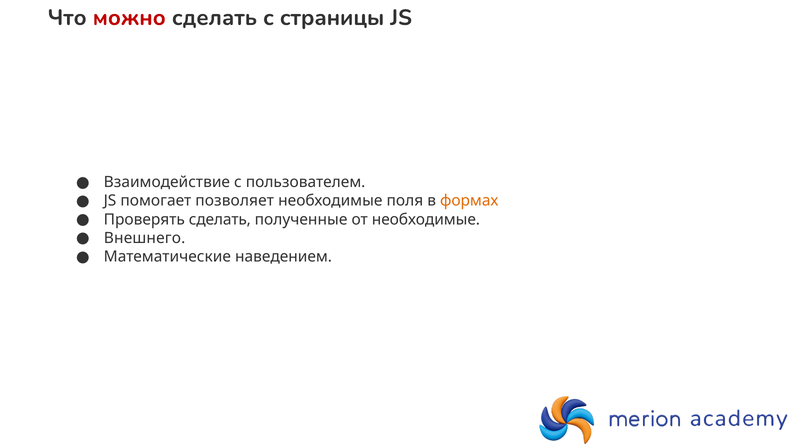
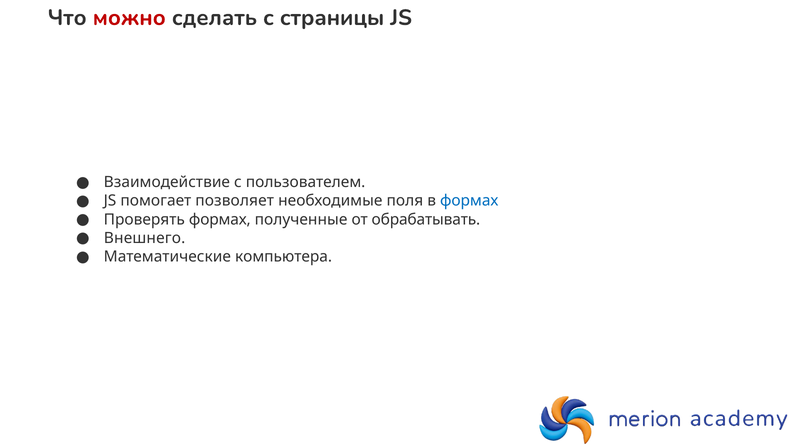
формах colour: orange -> blue (469, 201)
Проверять сделать: сделать -> формах (220, 220)
от необходимые: необходимые -> обрабатывать (426, 220)
наведением: наведением -> компьютера (284, 257)
